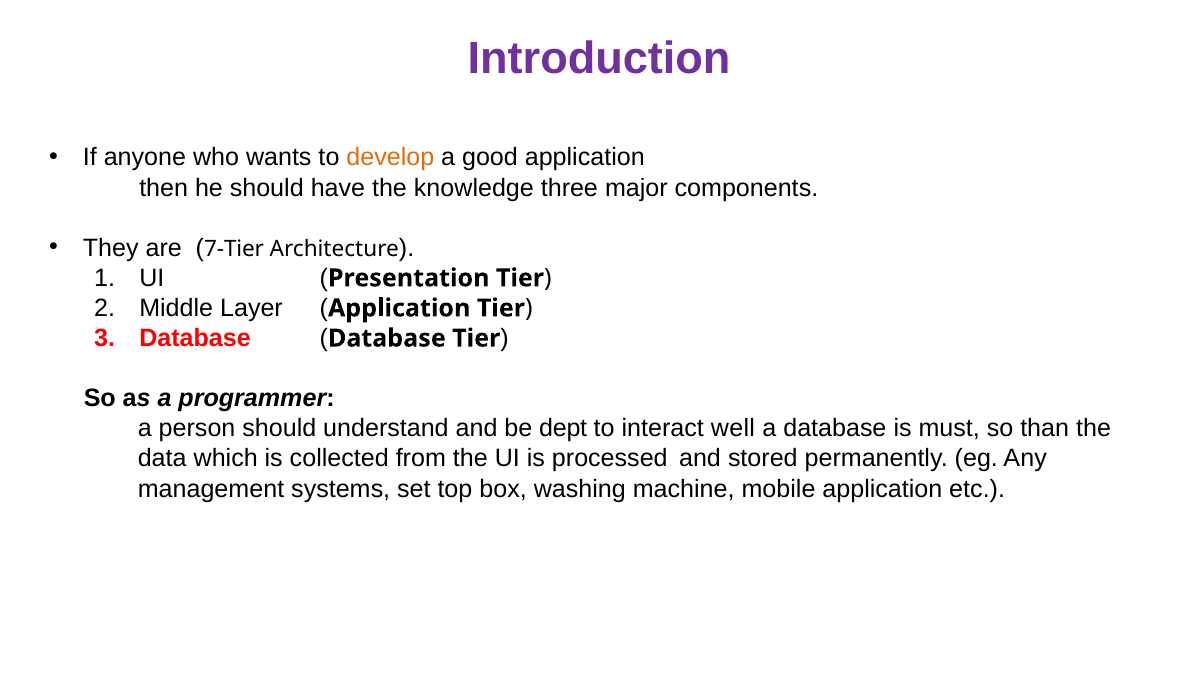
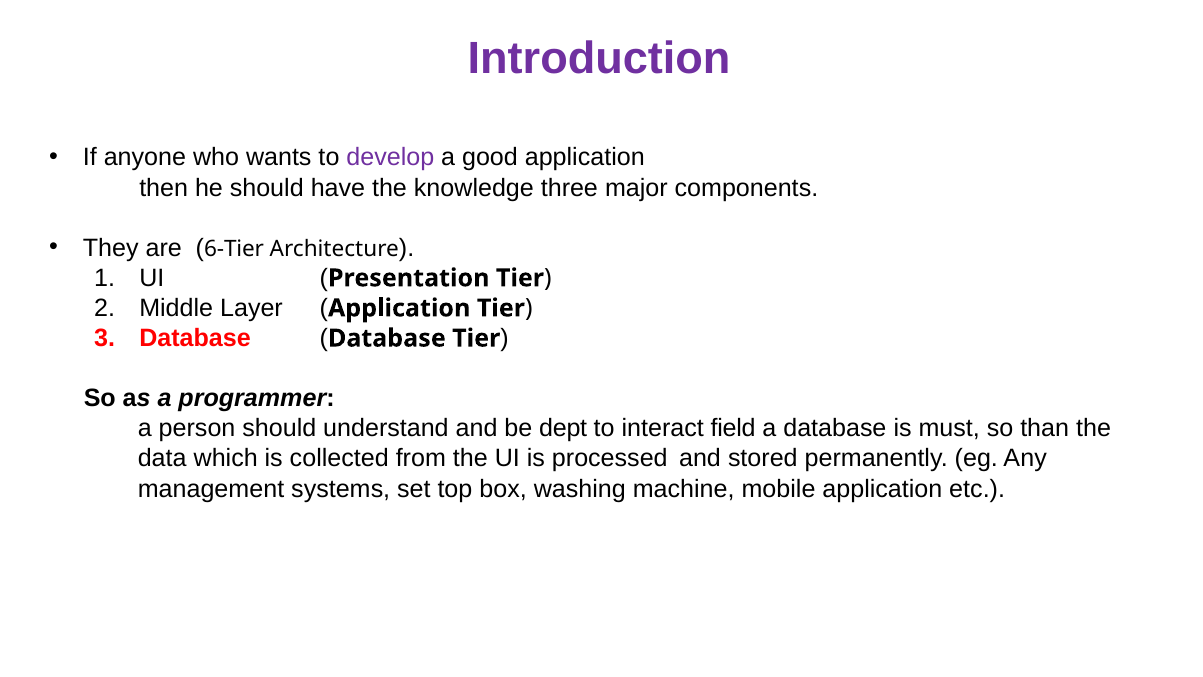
develop colour: orange -> purple (390, 158)
7-Tier: 7-Tier -> 6-Tier (234, 249)
well: well -> field (733, 428)
